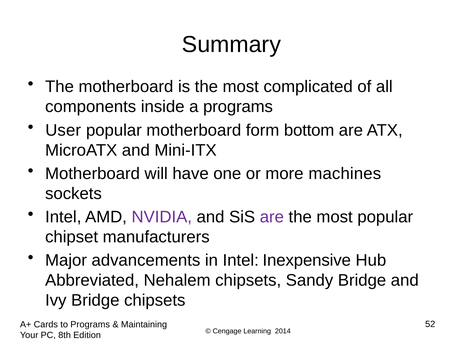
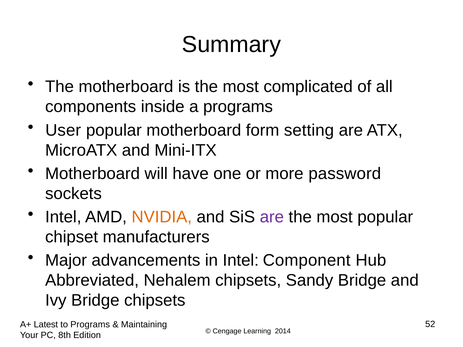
bottom: bottom -> setting (309, 130)
machines: machines -> password (345, 174)
NVIDIA colour: purple -> orange (162, 217)
Inexpensive: Inexpensive -> Component (307, 261)
Cards: Cards -> Latest (46, 325)
